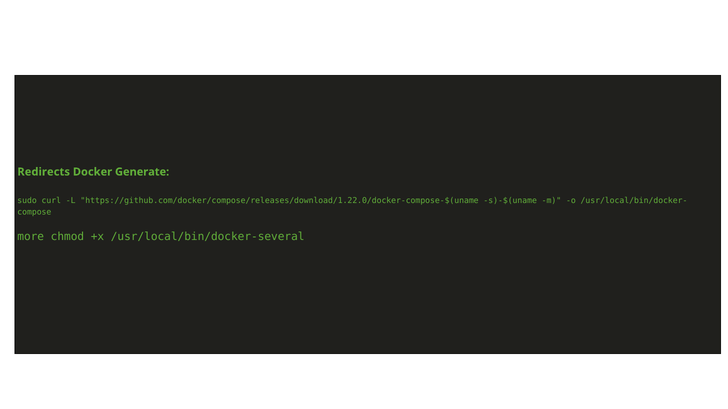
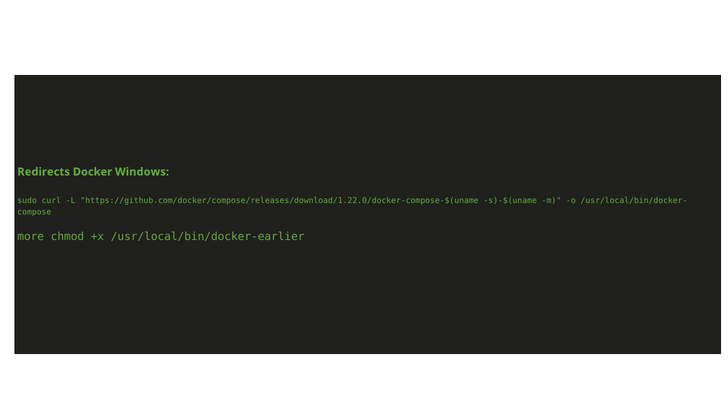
Generate: Generate -> Windows (142, 172)
/usr/local/bin/docker-several: /usr/local/bin/docker-several -> /usr/local/bin/docker-earlier (208, 237)
